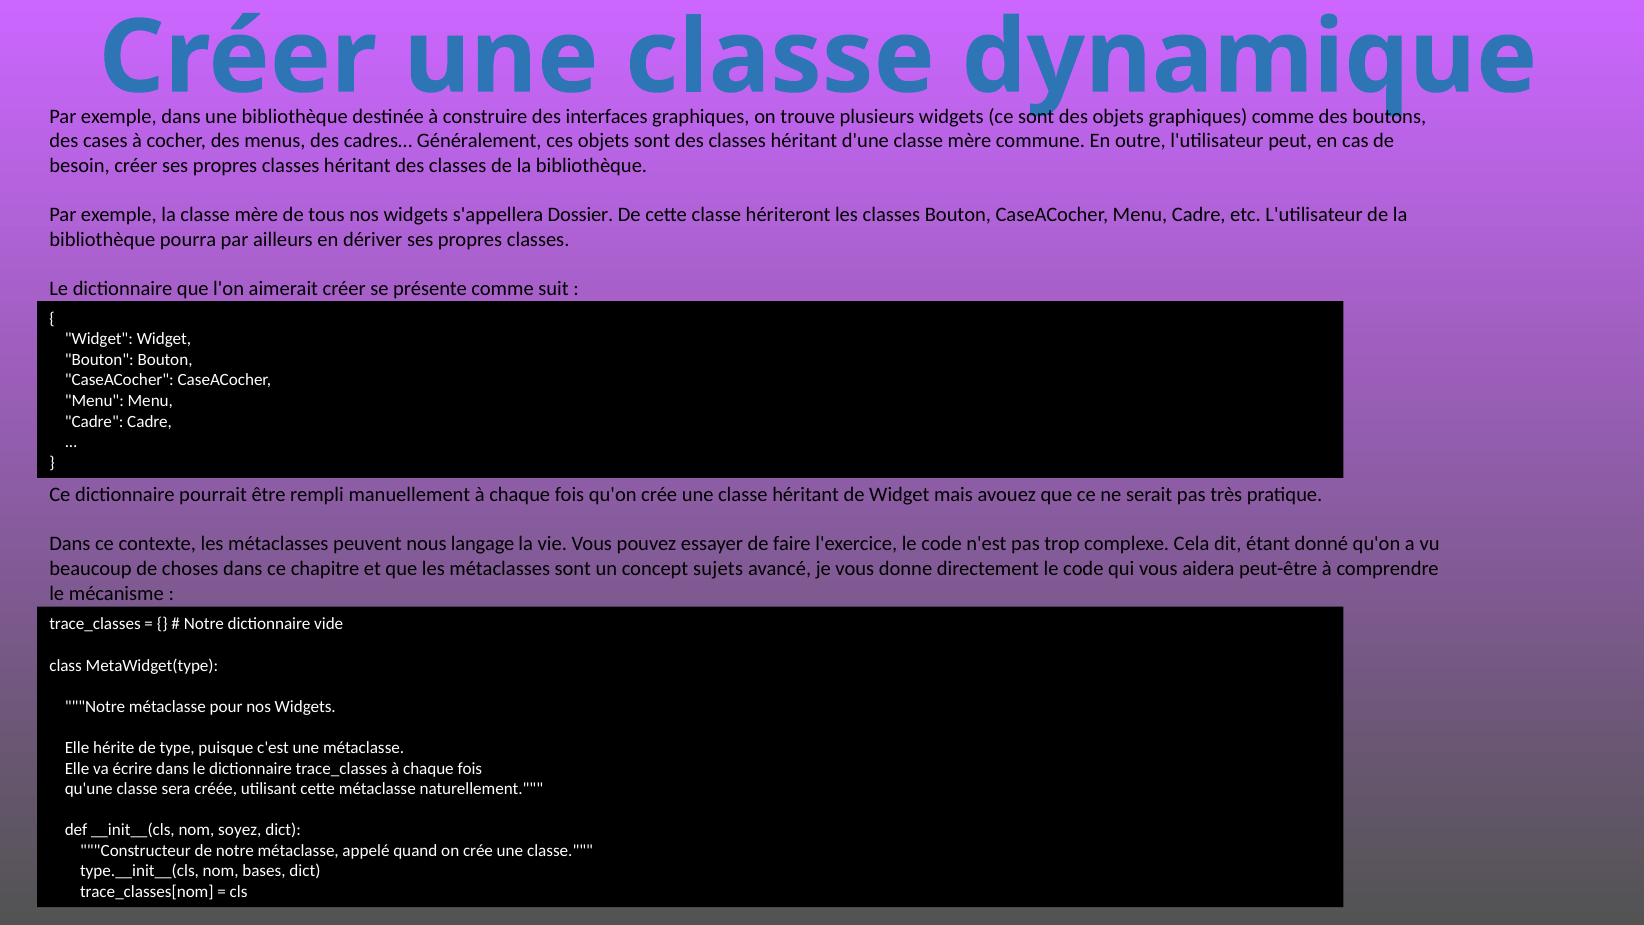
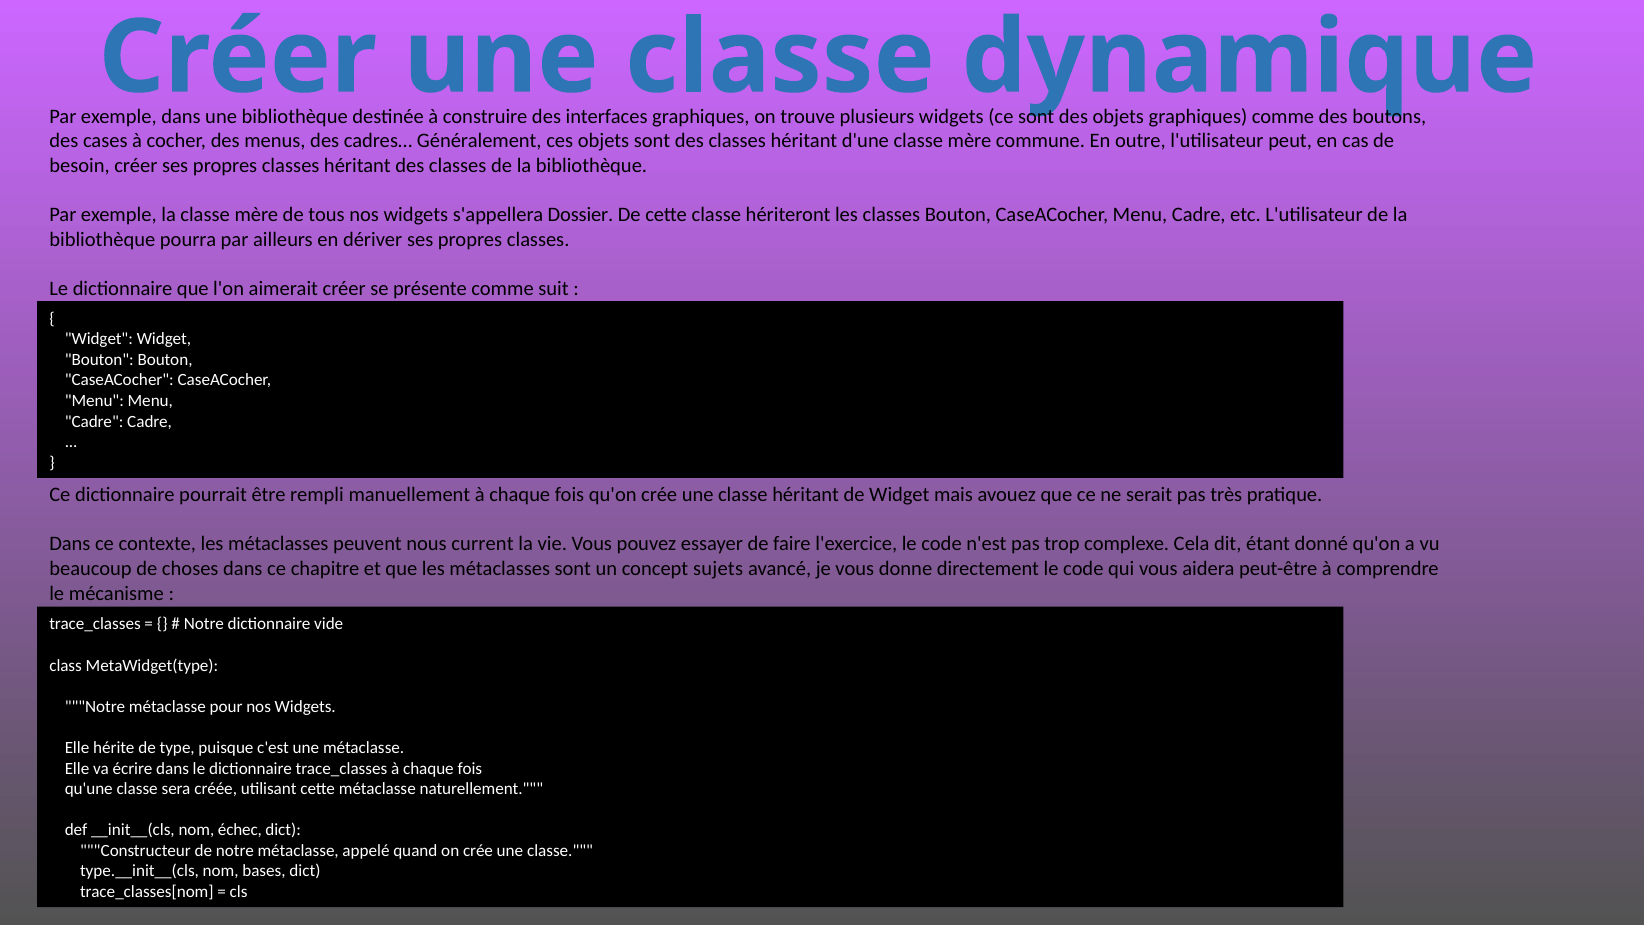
langage: langage -> current (483, 544)
soyez: soyez -> échec (240, 830)
